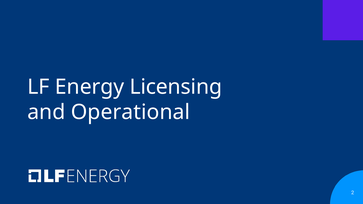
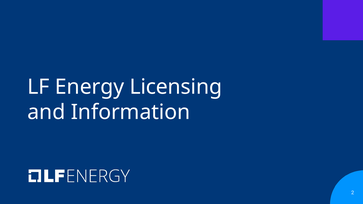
Operational: Operational -> Information (131, 112)
